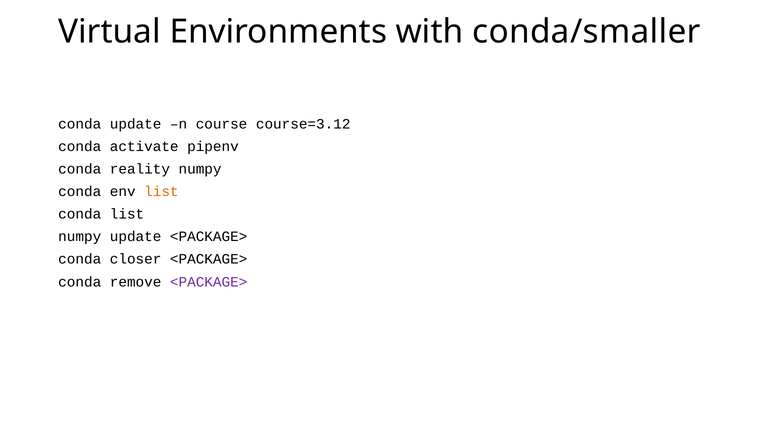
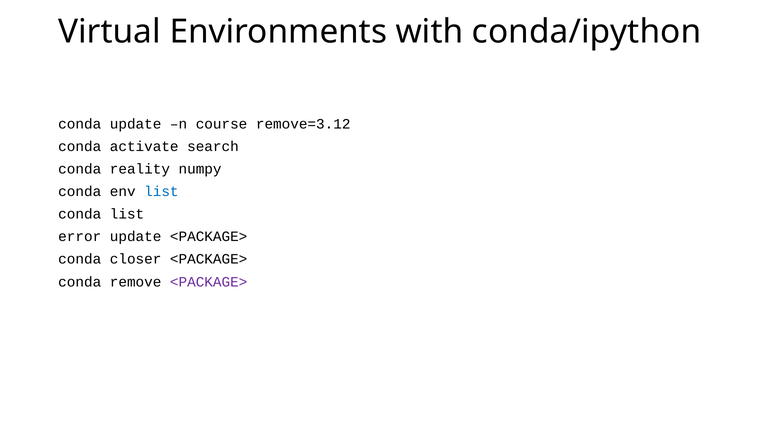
conda/smaller: conda/smaller -> conda/ipython (587, 32)
course=3.12: course=3.12 -> remove=3.12 (303, 124)
pipenv: pipenv -> search (213, 147)
list colour: orange -> blue (161, 192)
numpy: numpy -> error (80, 237)
